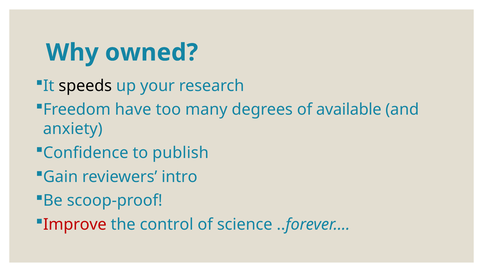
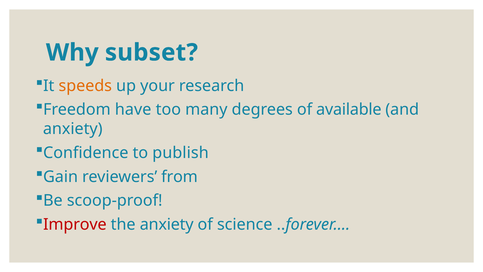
owned: owned -> subset (151, 52)
speeds colour: black -> orange (85, 86)
intro: intro -> from (179, 177)
the control: control -> anxiety (167, 224)
